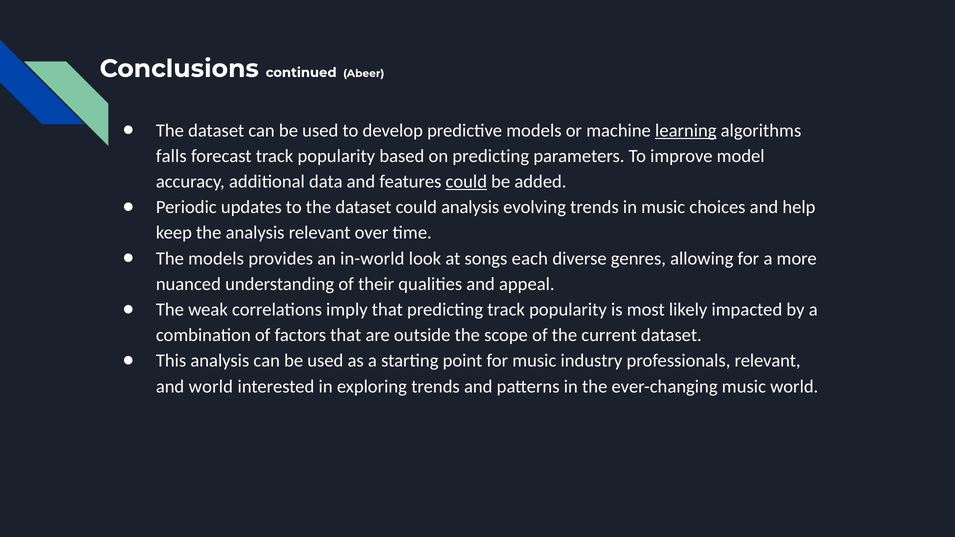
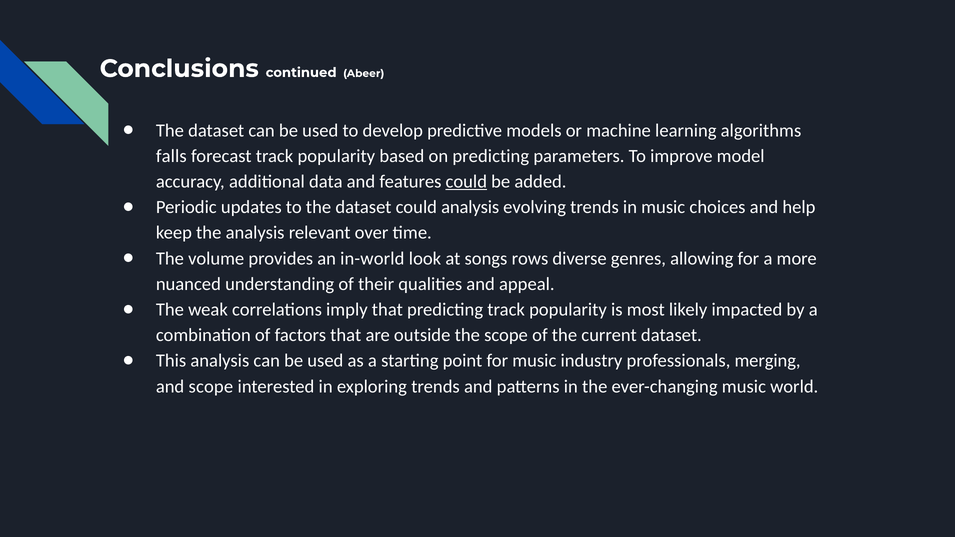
learning underline: present -> none (686, 131)
The models: models -> volume (216, 259)
each: each -> rows (530, 259)
professionals relevant: relevant -> merging (768, 361)
and world: world -> scope (211, 387)
